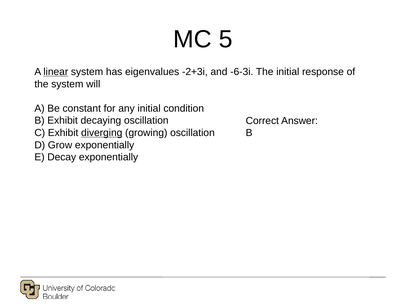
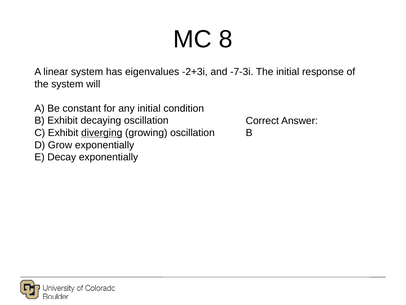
5: 5 -> 8 (226, 39)
linear underline: present -> none (56, 72)
-6-3i: -6-3i -> -7-3i (242, 72)
